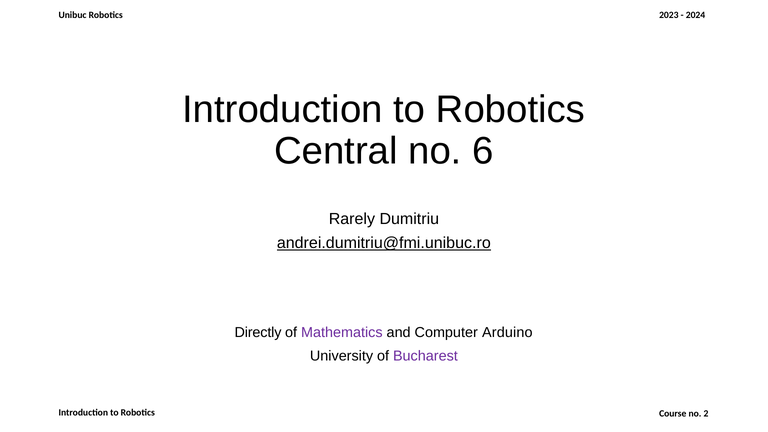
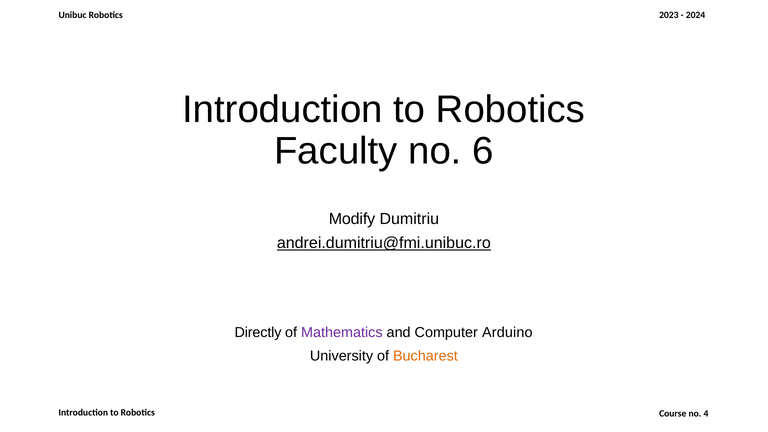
Central: Central -> Faculty (336, 151)
Rarely: Rarely -> Modify (352, 219)
Bucharest colour: purple -> orange (425, 356)
2: 2 -> 4 (706, 414)
